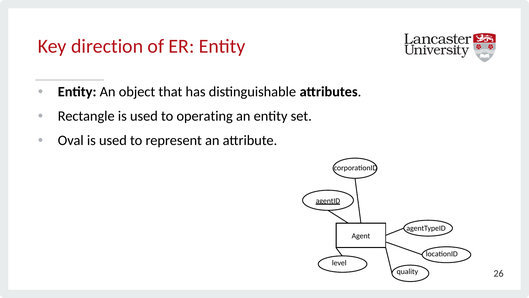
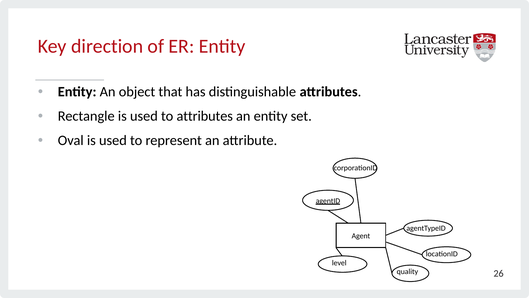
to operating: operating -> attributes (205, 116)
